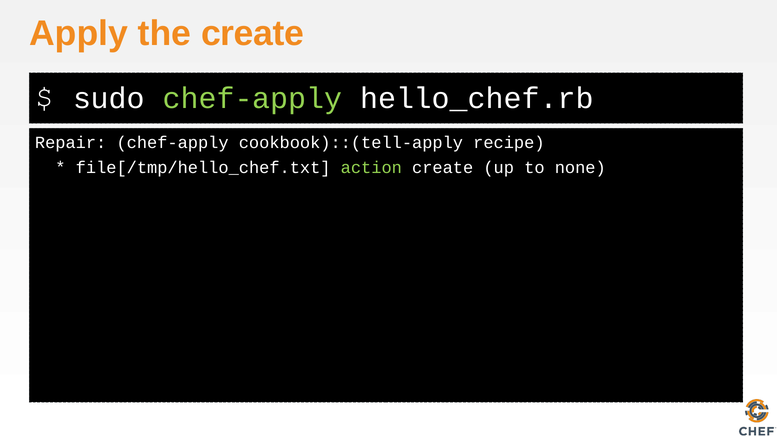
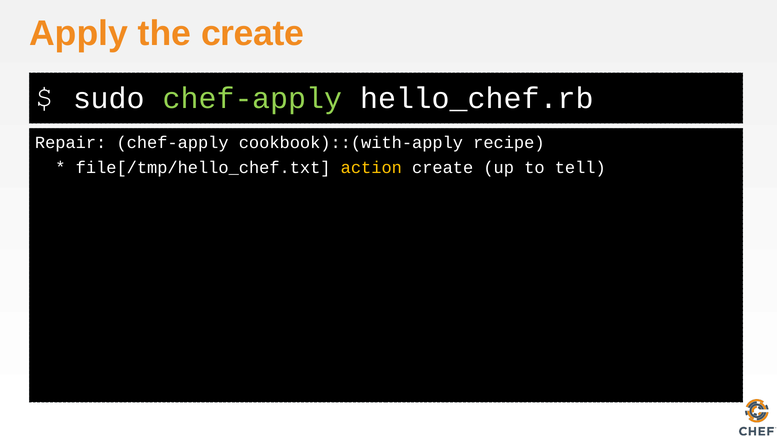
cookbook)::(tell-apply: cookbook)::(tell-apply -> cookbook)::(with-apply (351, 143)
action colour: light green -> yellow (371, 168)
none: none -> tell (580, 168)
